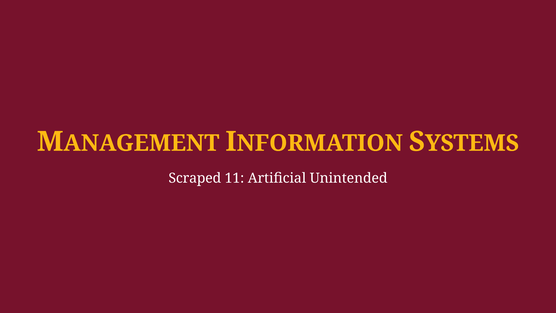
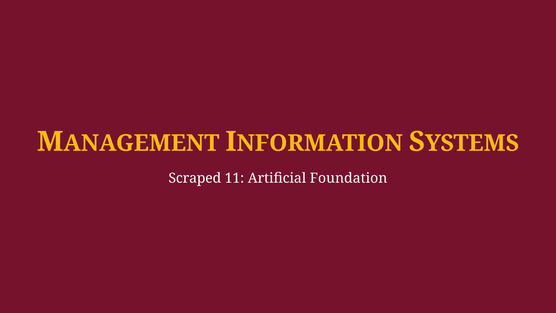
Unintended: Unintended -> Foundation (349, 178)
